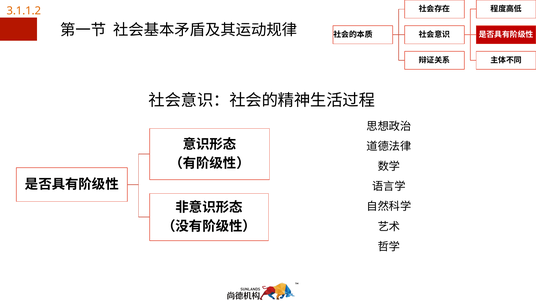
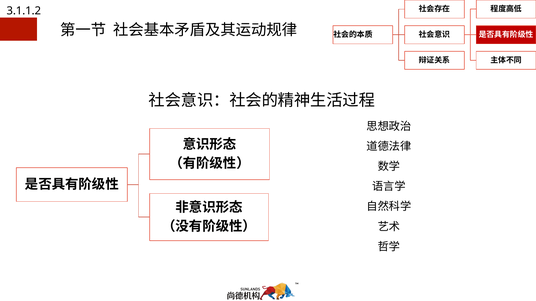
3.1.1.2 colour: orange -> black (24, 11)
